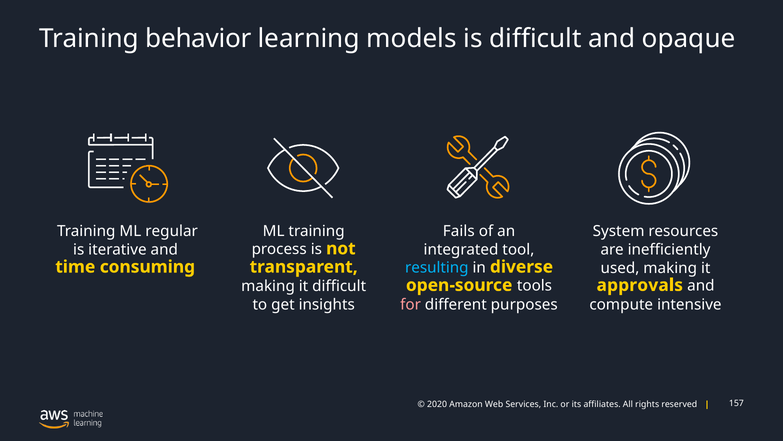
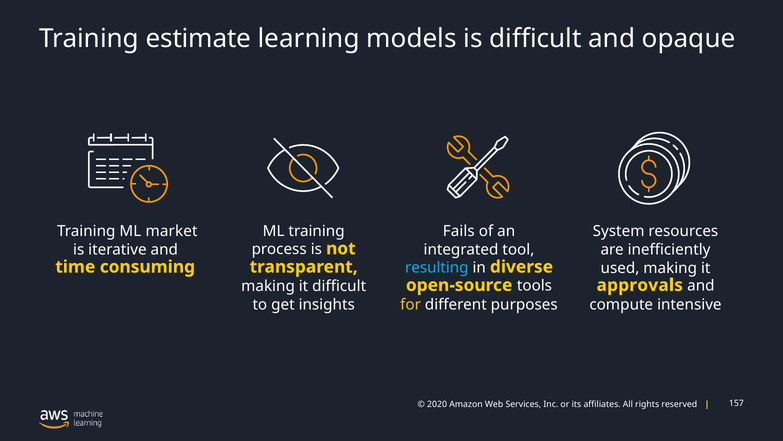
behavior: behavior -> estimate (198, 38)
regular: regular -> market (172, 231)
for colour: pink -> yellow (411, 304)
